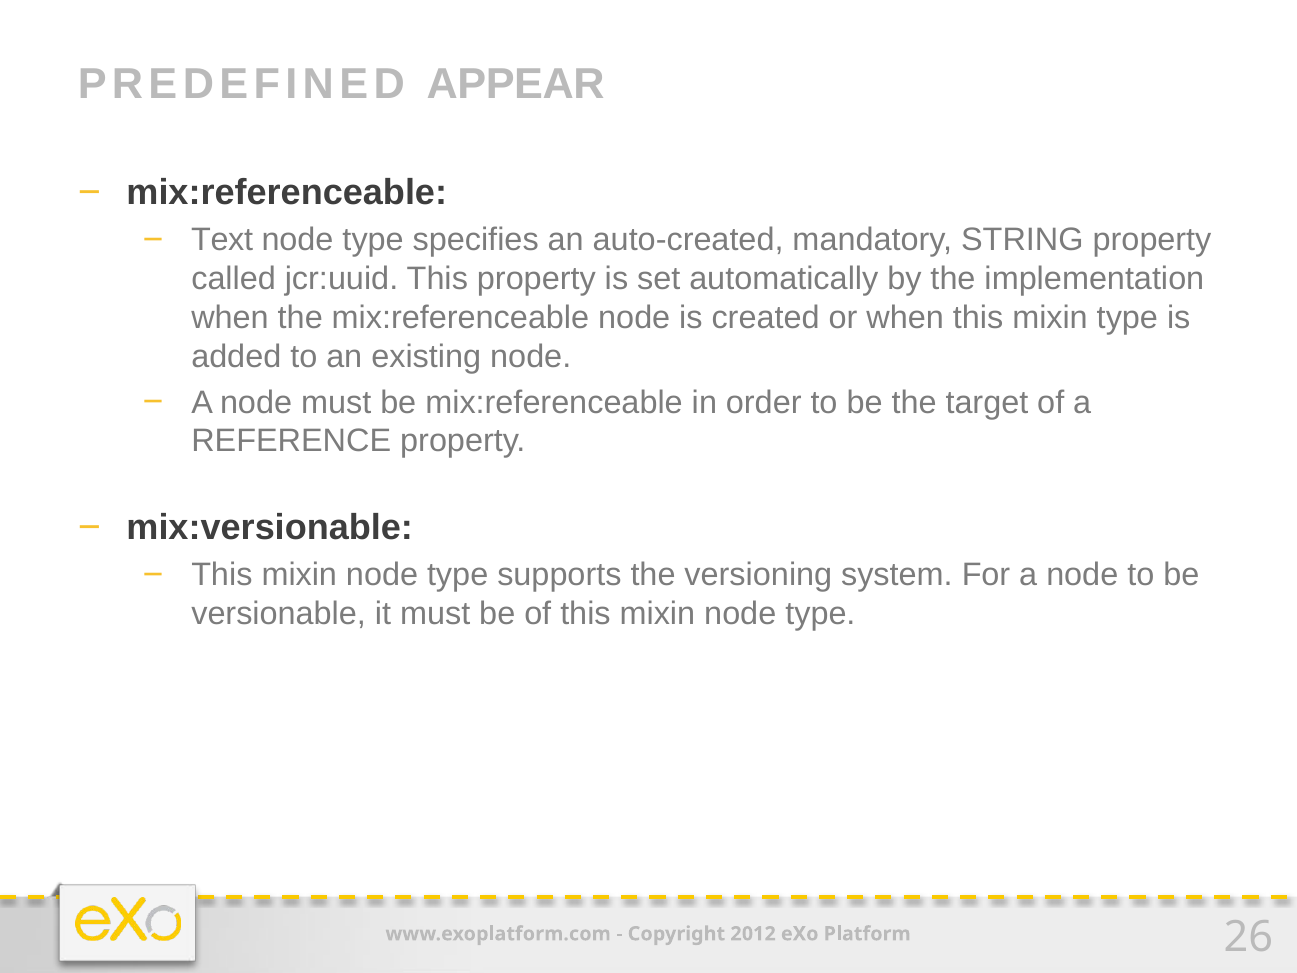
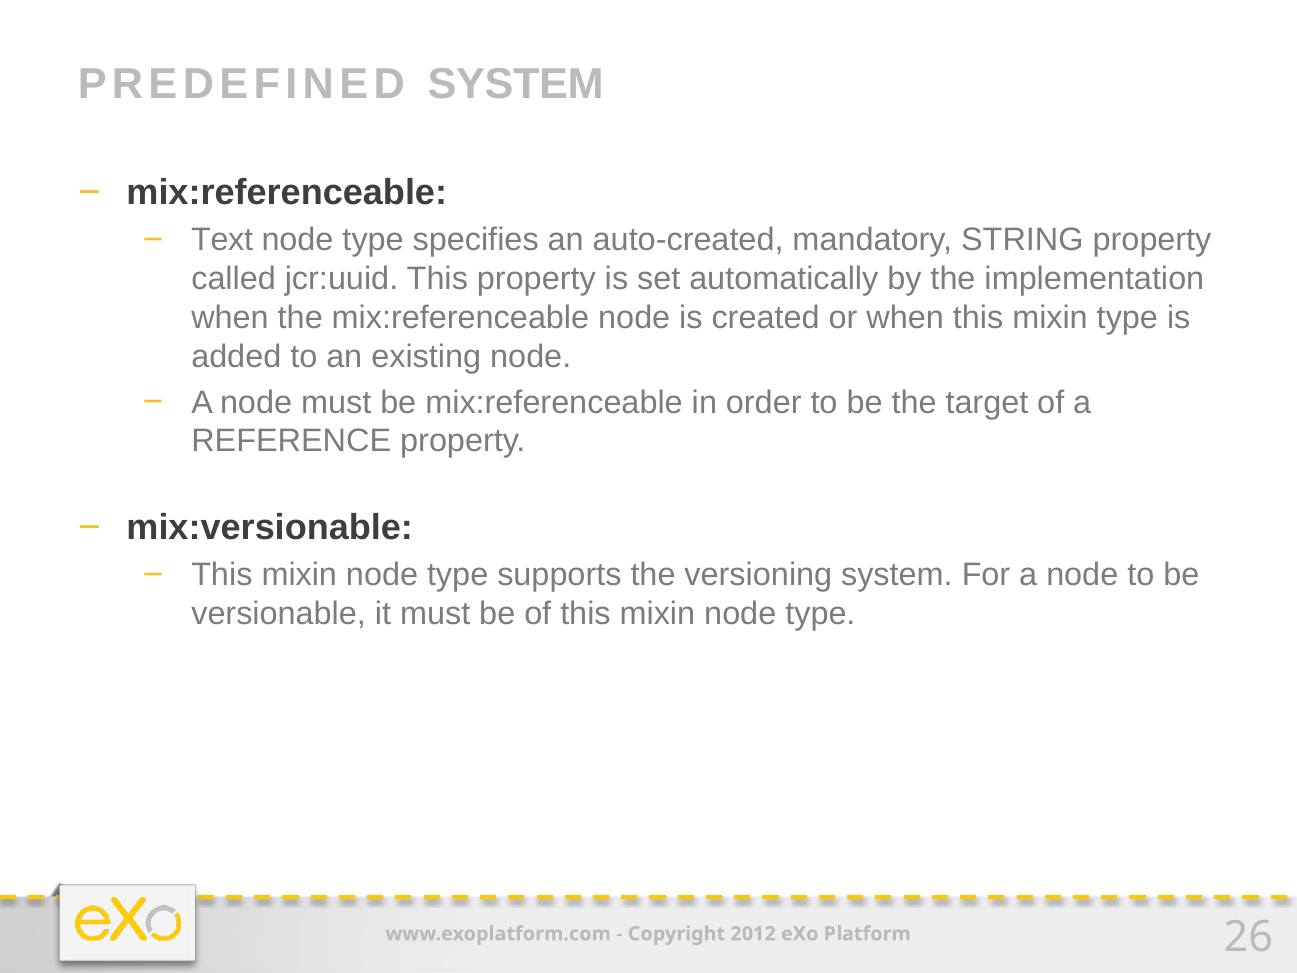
PREDEFINED APPEAR: APPEAR -> SYSTEM (516, 84)
